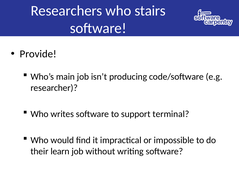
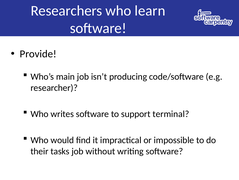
stairs: stairs -> learn (150, 11)
learn: learn -> tasks (60, 151)
